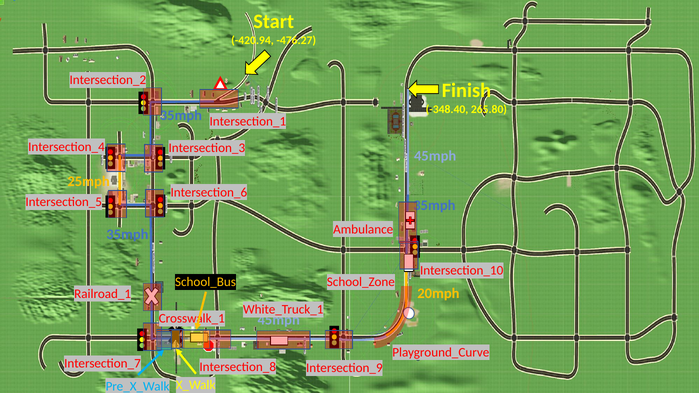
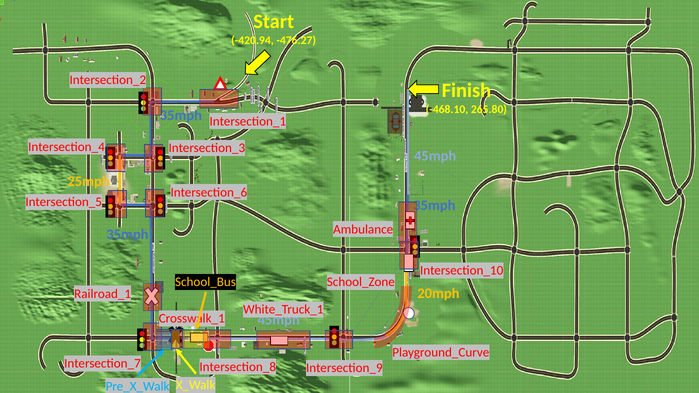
-348.40: -348.40 -> -468.10 (447, 109)
